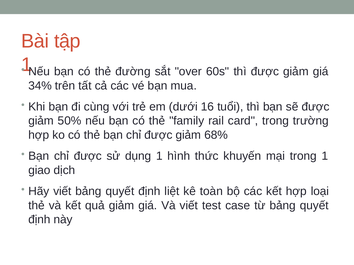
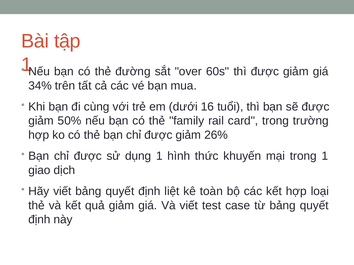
68%: 68% -> 26% (216, 135)
